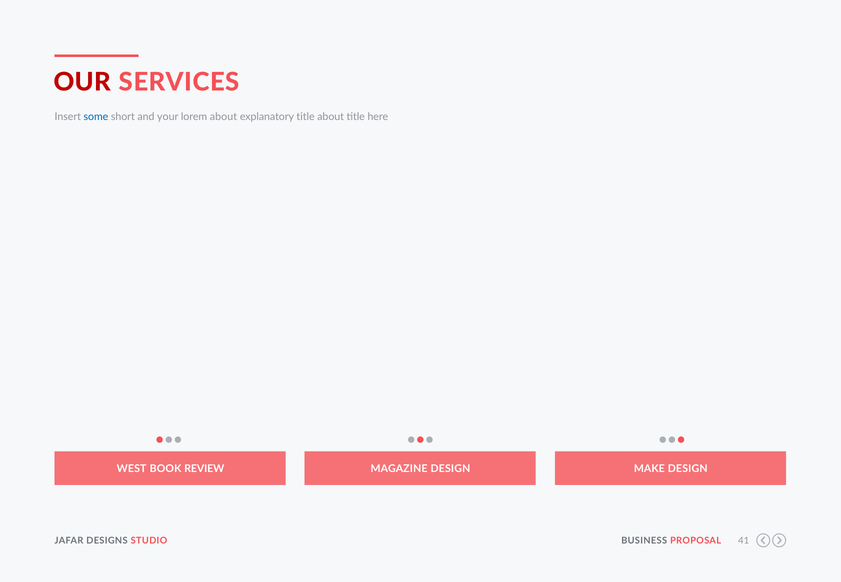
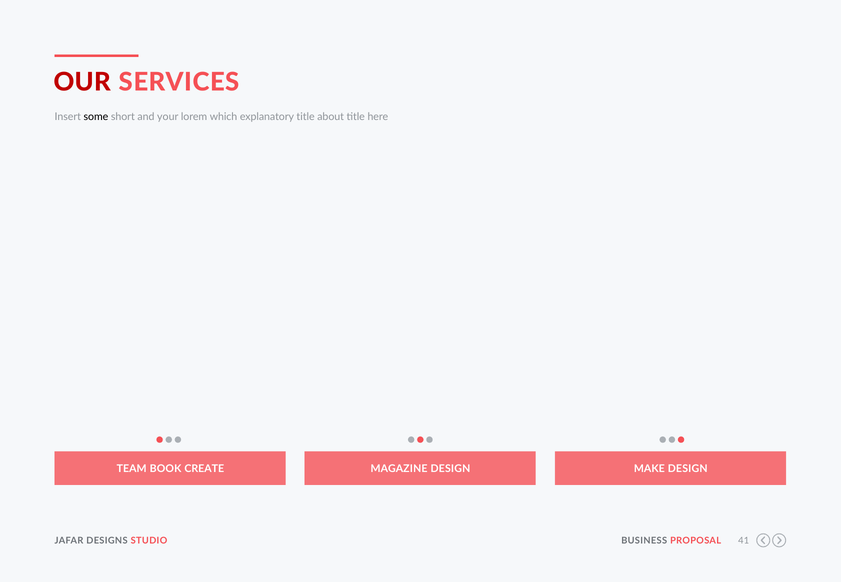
some colour: blue -> black (96, 117)
lorem about: about -> which (224, 117)
WEST: WEST -> TEAM (132, 469)
REVIEW: REVIEW -> CREATE (204, 469)
